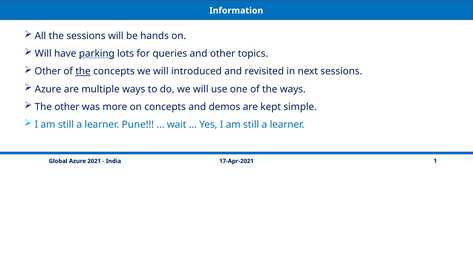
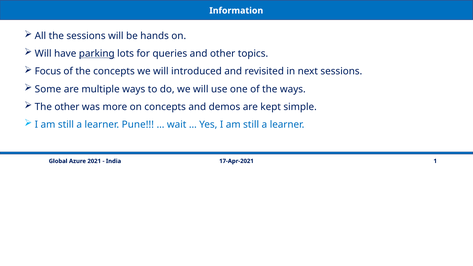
Other: Other -> Focus (48, 71)
the underline: present -> none (83, 71)
Azure: Azure -> Some (48, 89)
